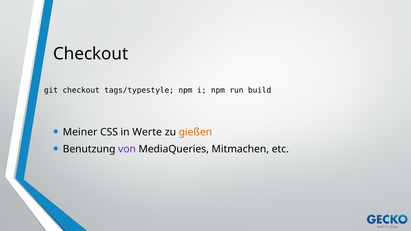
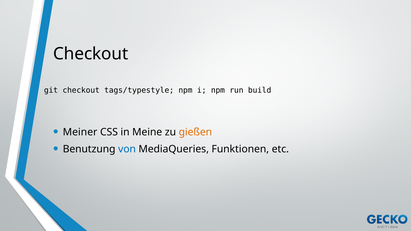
Werte: Werte -> Meine (147, 132)
von colour: purple -> blue (127, 149)
Mitmachen: Mitmachen -> Funktionen (240, 149)
